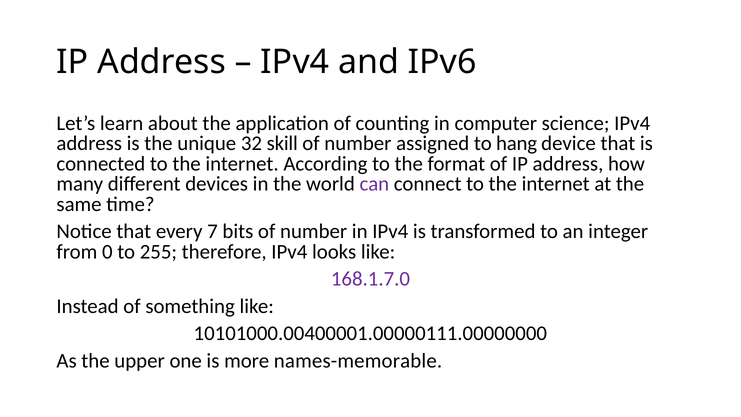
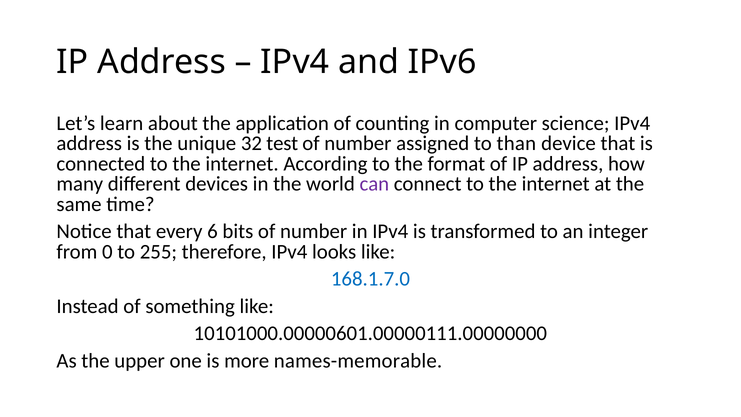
skill: skill -> test (282, 143)
hang: hang -> than (516, 143)
7: 7 -> 6 (212, 231)
168.1.7.0 colour: purple -> blue (370, 279)
10101000.00400001.00000111.00000000: 10101000.00400001.00000111.00000000 -> 10101000.00000601.00000111.00000000 (370, 333)
